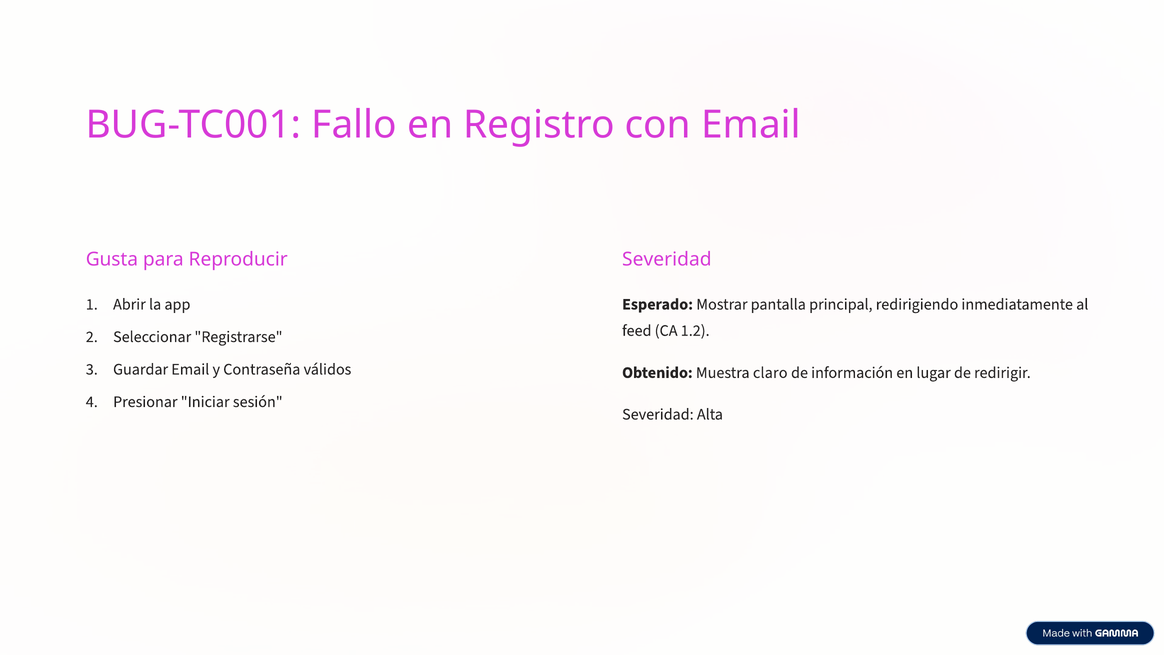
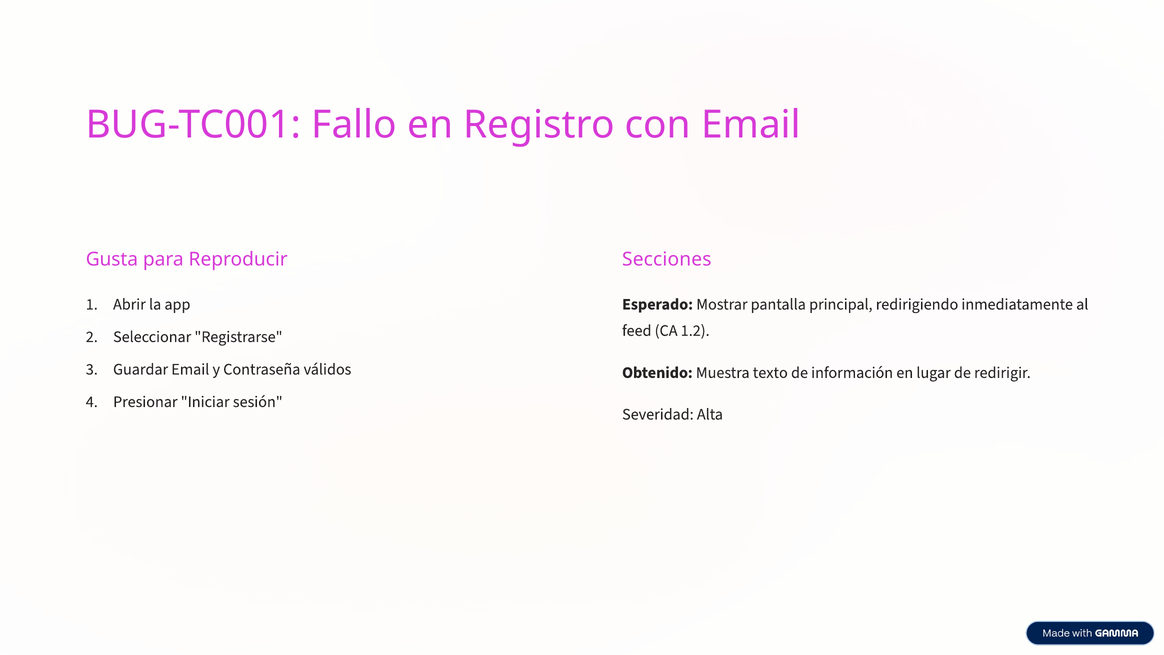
Severidad: Severidad -> Secciones (667, 259)
claro: claro -> texto (770, 372)
